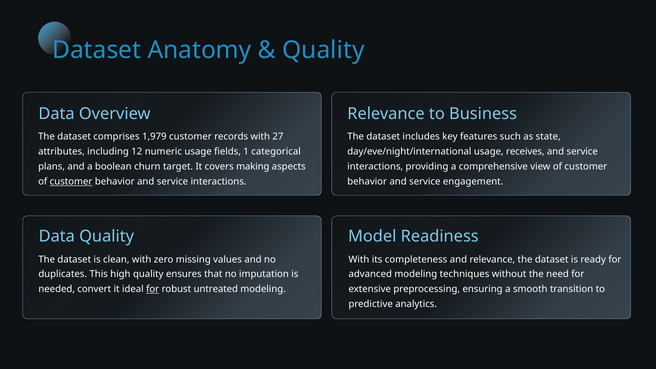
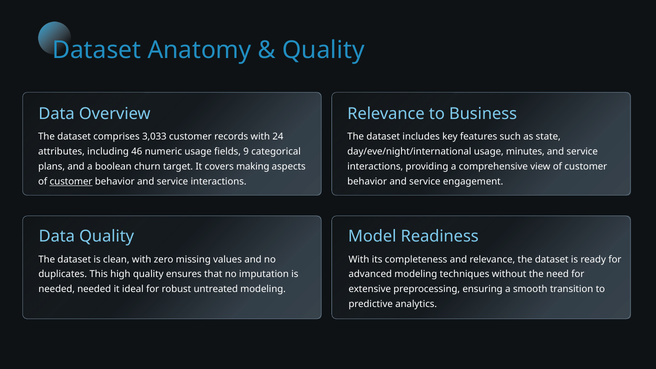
1,979: 1,979 -> 3,033 (154, 137)
27: 27 -> 24 (278, 137)
12: 12 -> 46 (137, 152)
1: 1 -> 9 (246, 152)
receives: receives -> minutes (525, 152)
needed convert: convert -> needed (94, 289)
for underline: present -> none (153, 289)
